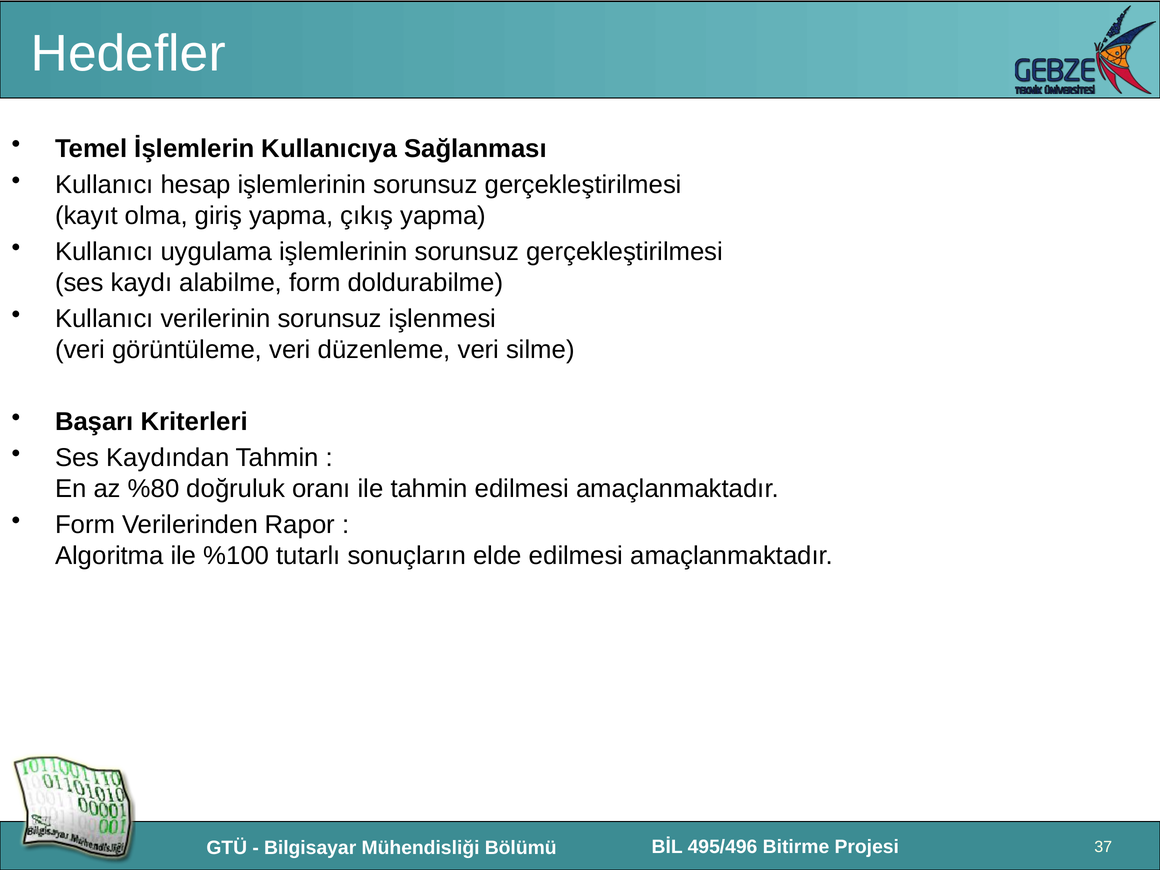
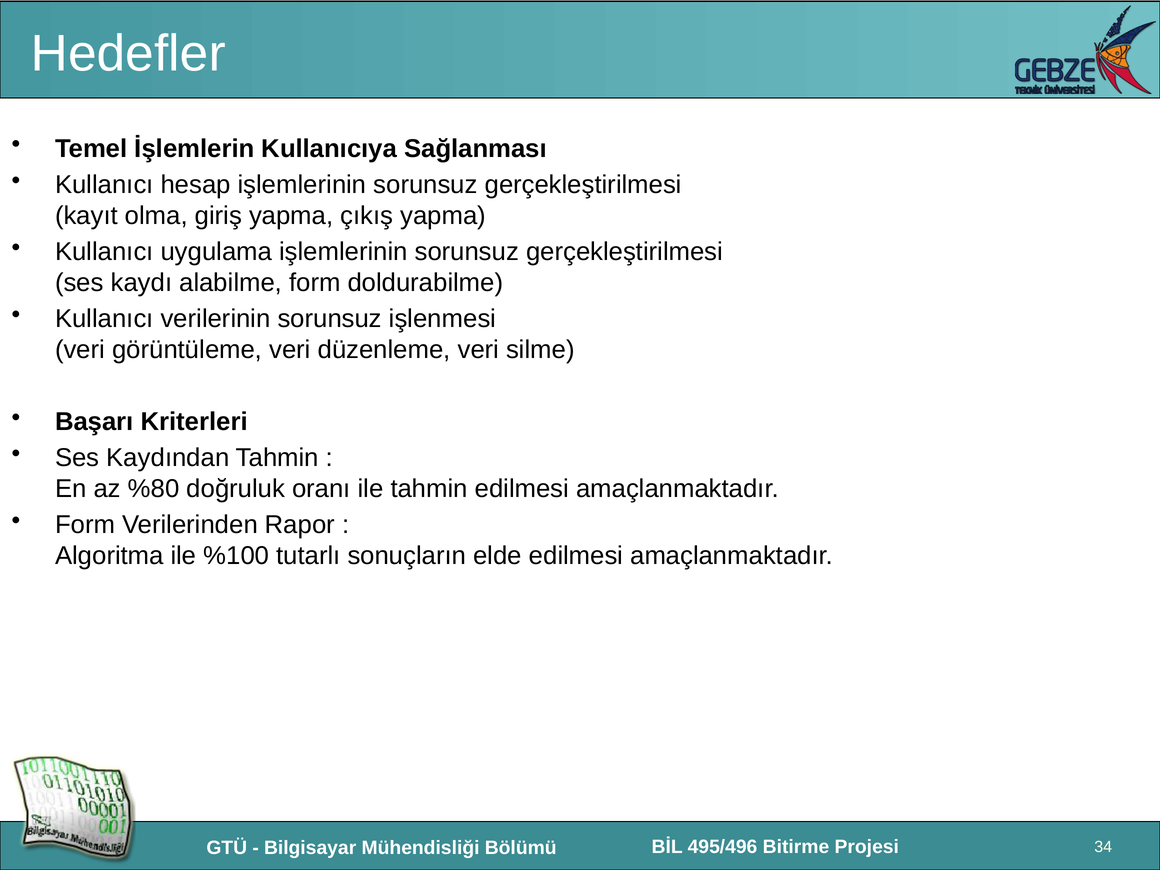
37: 37 -> 34 (1103, 847)
